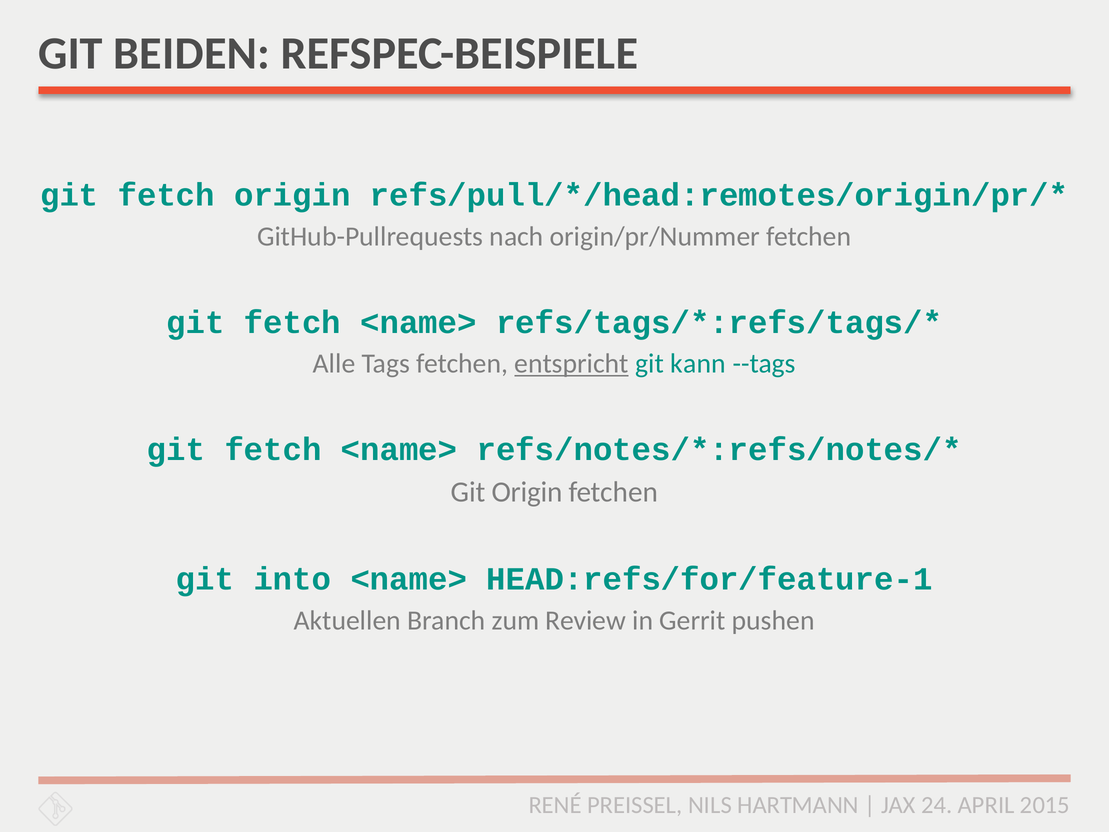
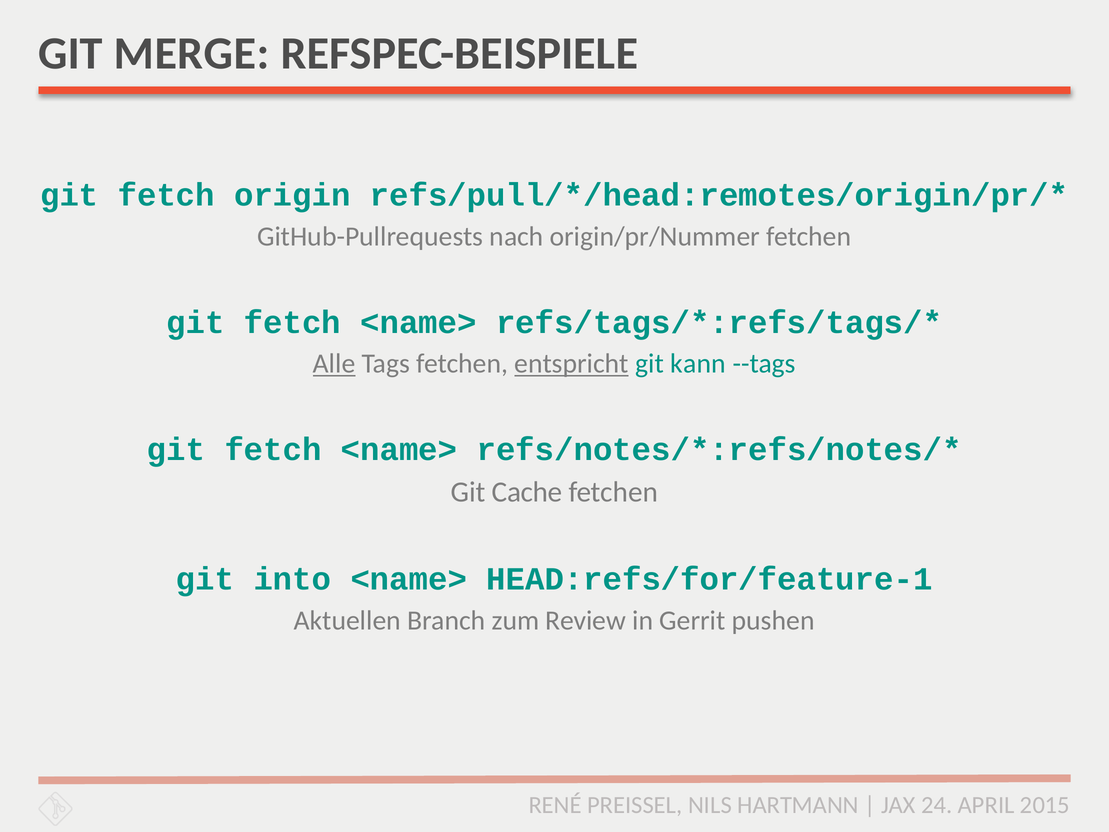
BEIDEN: BEIDEN -> MERGE (192, 53)
Alle underline: none -> present (334, 364)
Git Origin: Origin -> Cache (527, 492)
